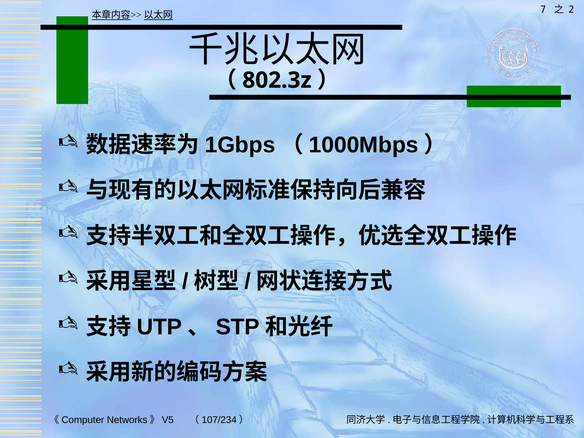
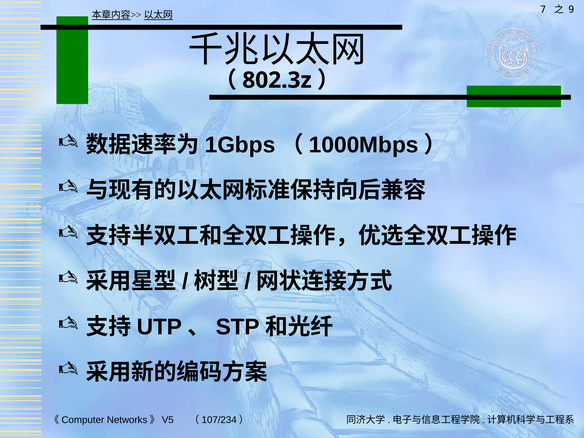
2: 2 -> 9 (571, 9)
